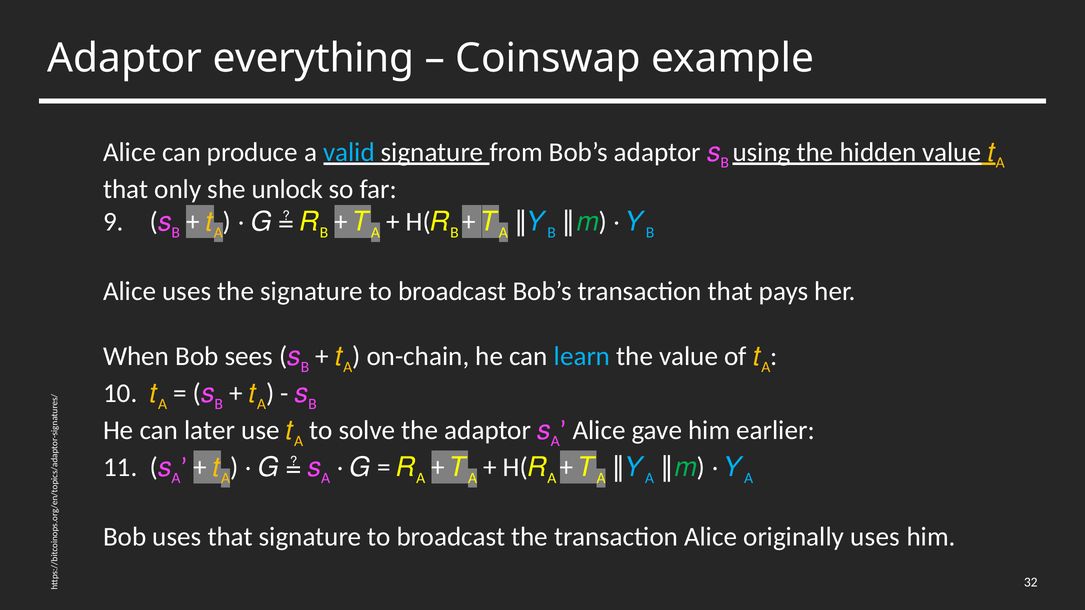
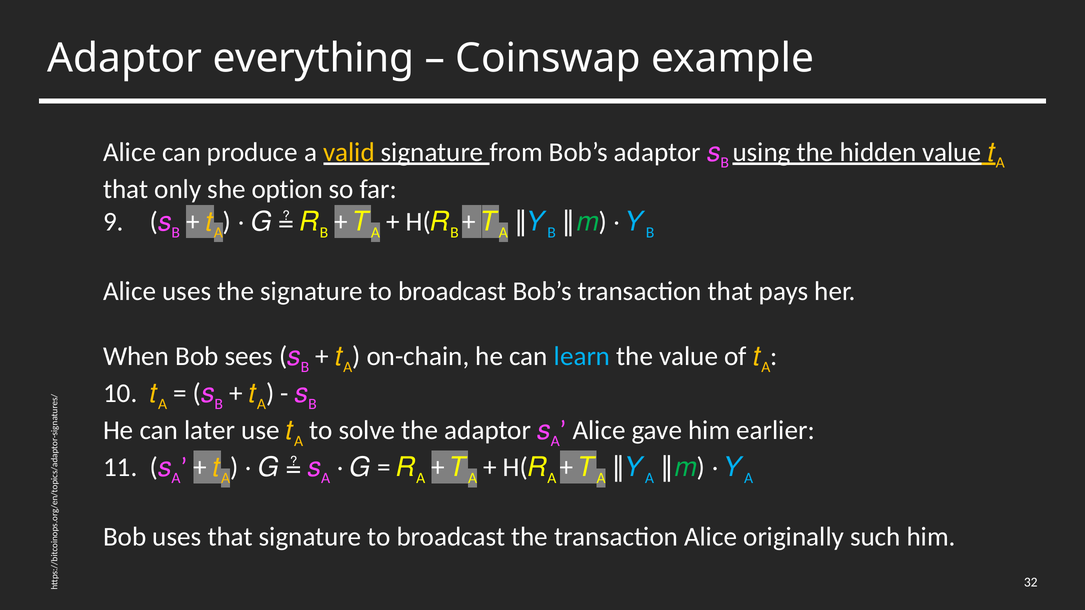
valid colour: light blue -> yellow (349, 152)
unlock: unlock -> option (287, 189)
originally uses: uses -> such (875, 537)
